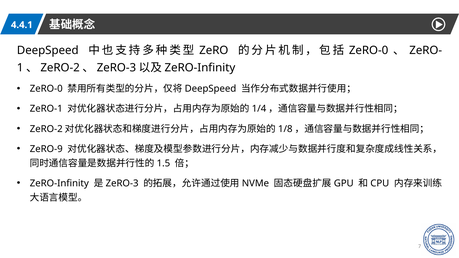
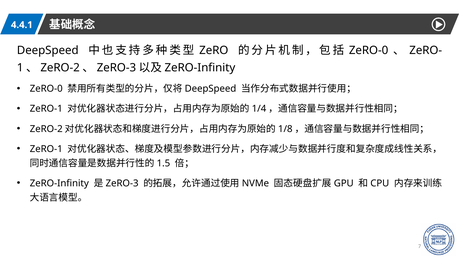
ZeRO-9: ZeRO-9 -> ZeRO-1 (46, 149)
